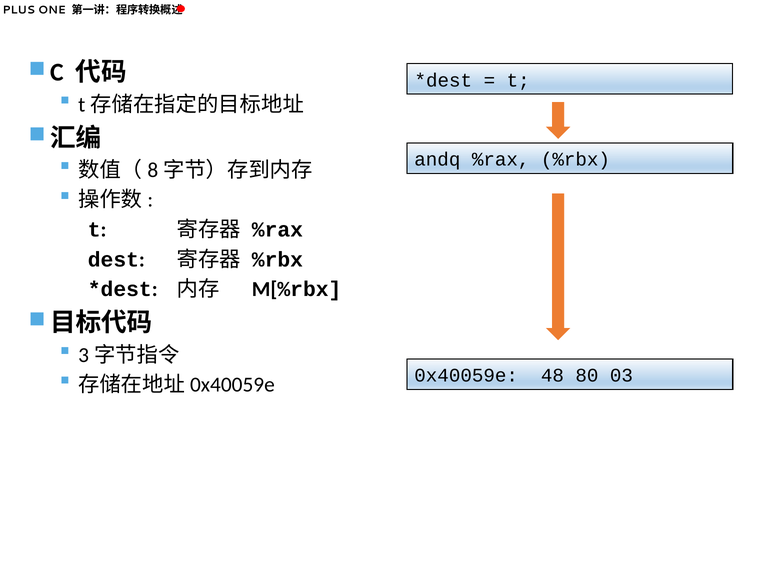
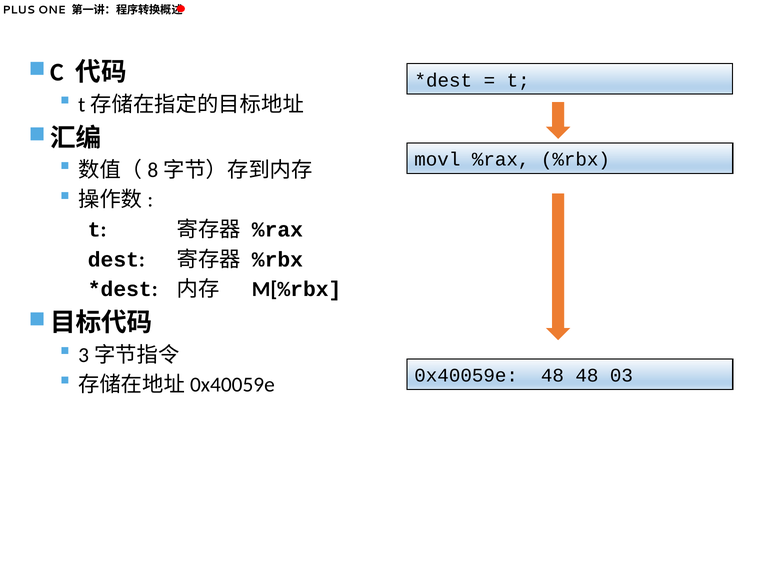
andq: andq -> movl (437, 160)
48 80: 80 -> 48 (587, 376)
